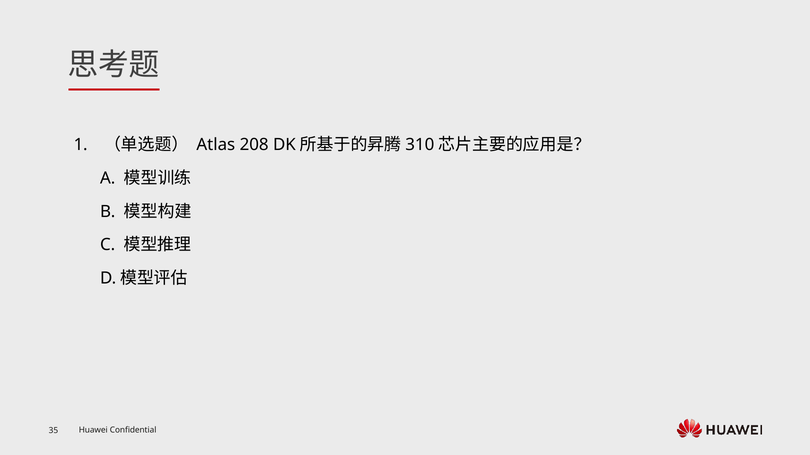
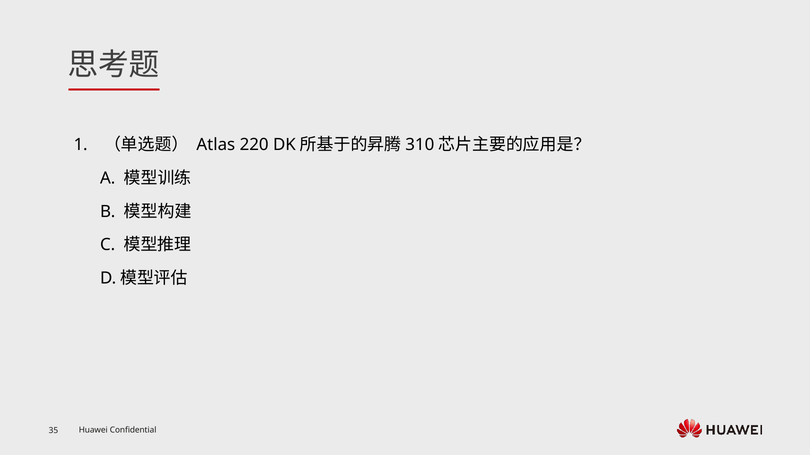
208: 208 -> 220 (254, 145)
